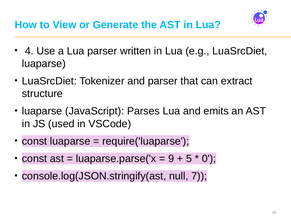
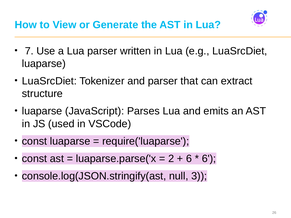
4: 4 -> 7 (29, 51)
9: 9 -> 2 (171, 159)
5: 5 -> 6 (189, 159)
0: 0 -> 6 (209, 159)
7: 7 -> 3 (199, 176)
